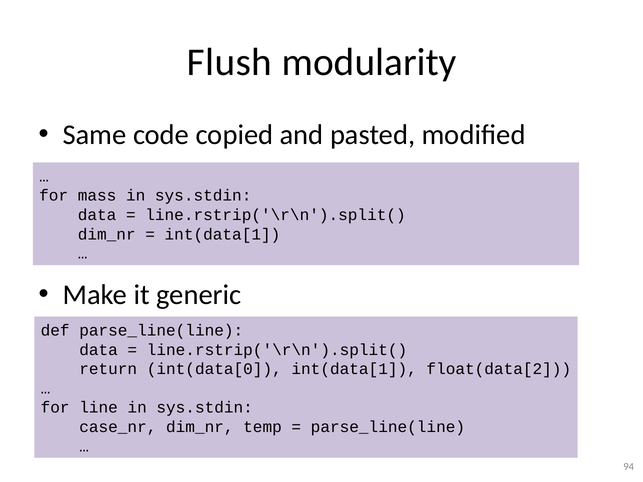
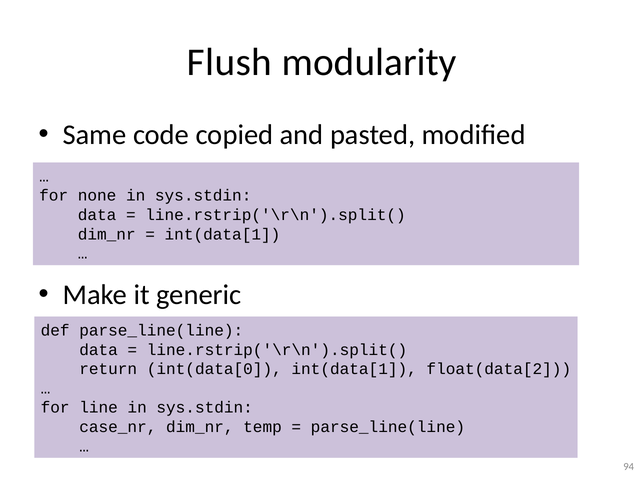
mass: mass -> none (97, 196)
